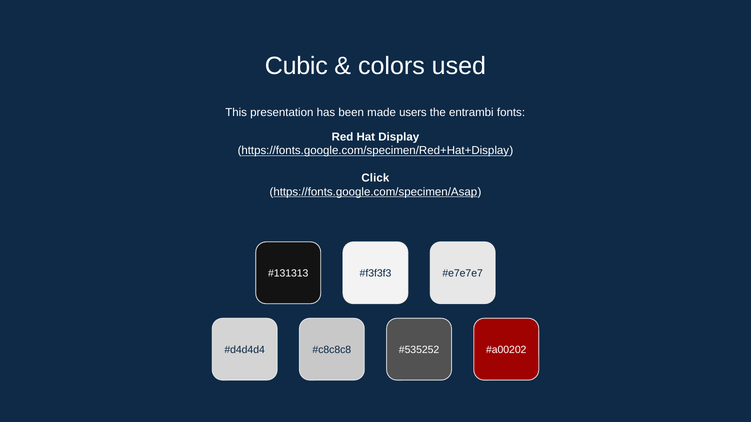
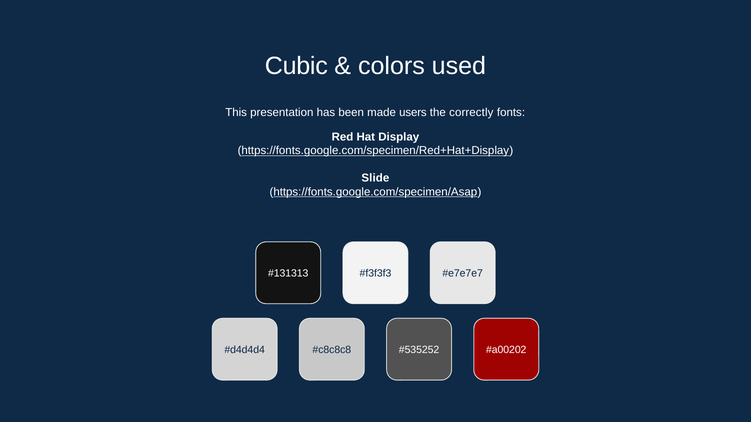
entrambi: entrambi -> correctly (471, 113)
Click: Click -> Slide (375, 178)
